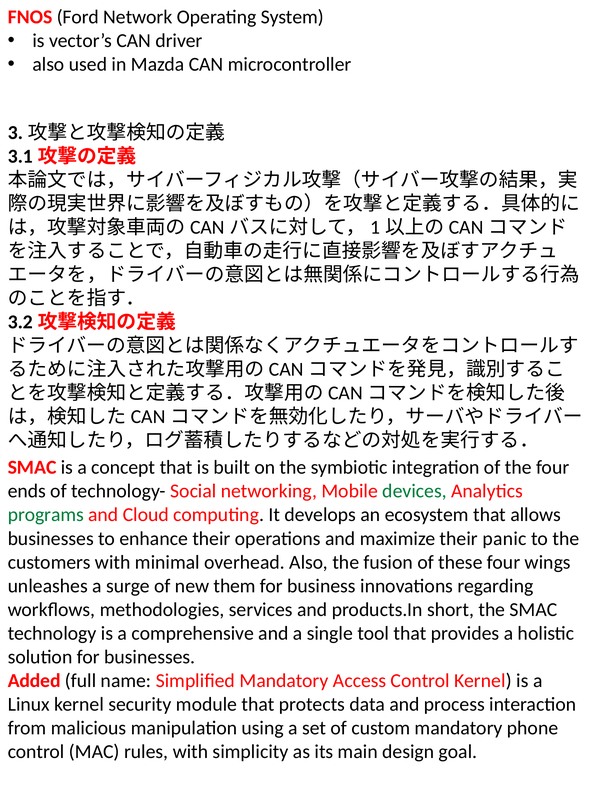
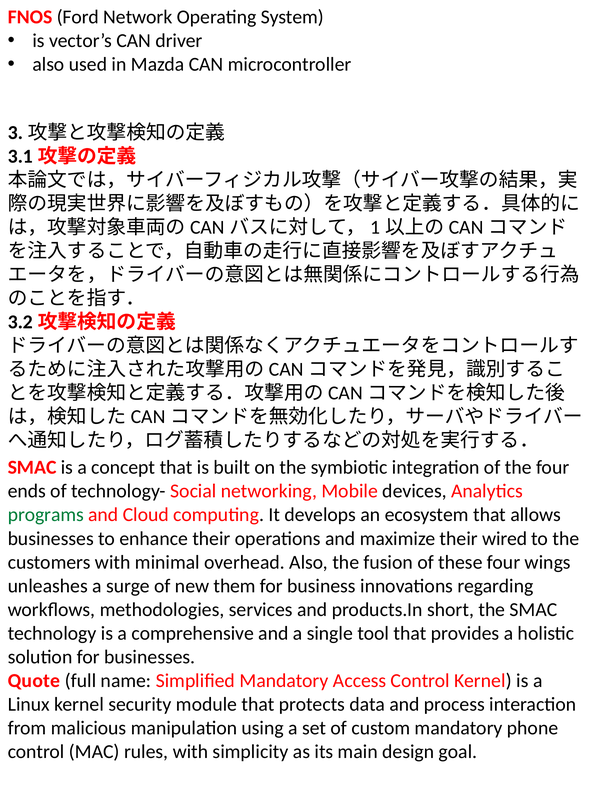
devices colour: green -> black (414, 491)
panic: panic -> wired (505, 539)
Added: Added -> Quote (34, 681)
